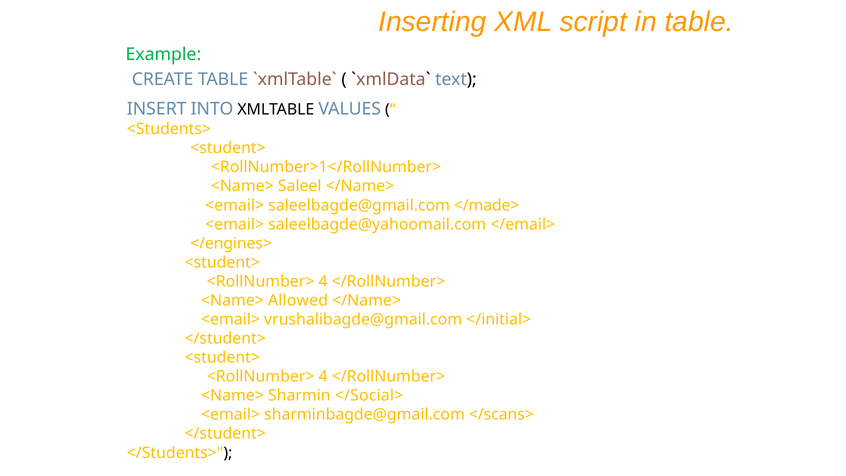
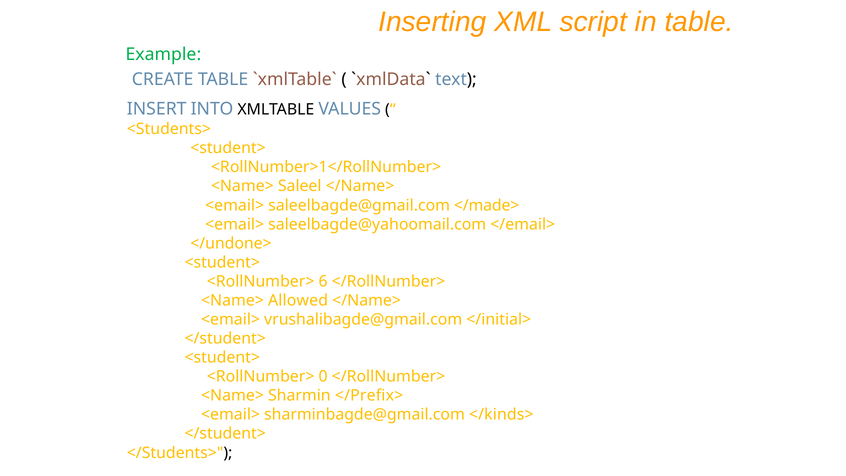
</engines>: </engines> -> </undone> (231, 243)
4: 4 -> 6 (323, 281)
4: 4 -> 0 (323, 377)
</Social>: </Social> -> </Prefix> (369, 396)
</scans>: </scans> -> </kinds> (501, 415)
